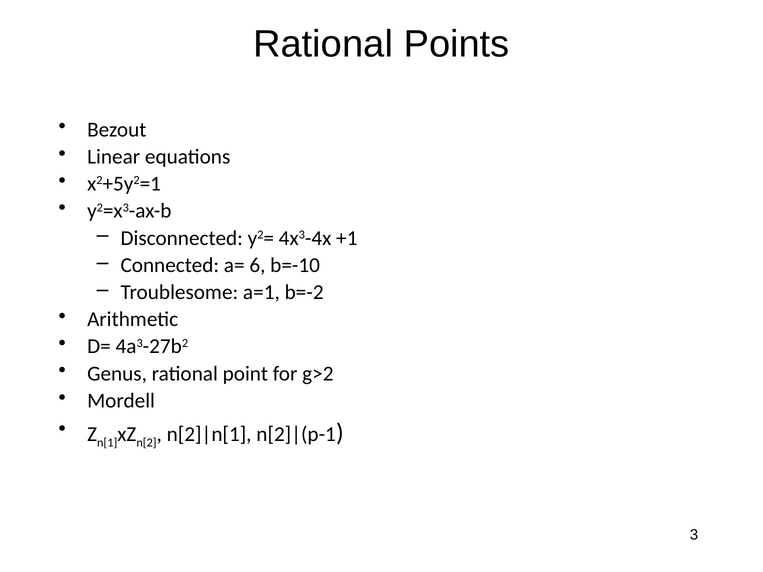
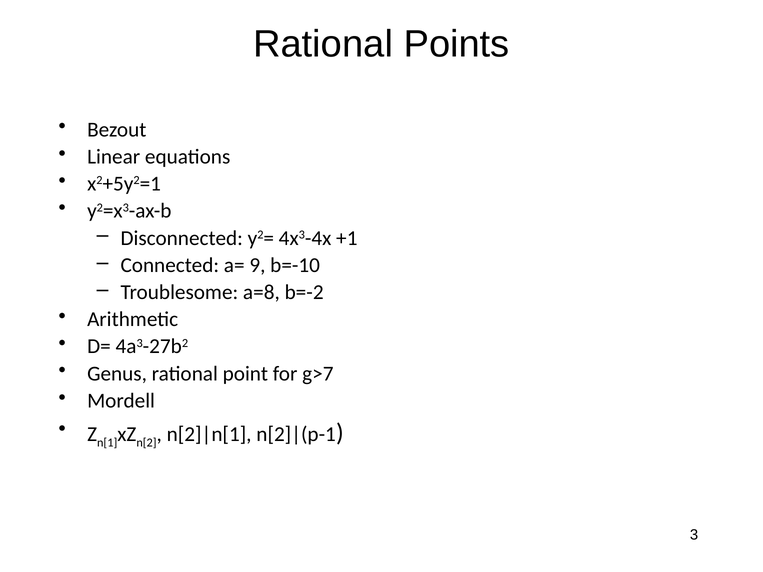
6: 6 -> 9 (257, 265)
a=1: a=1 -> a=8 (261, 292)
g>2: g>2 -> g>7 (318, 374)
